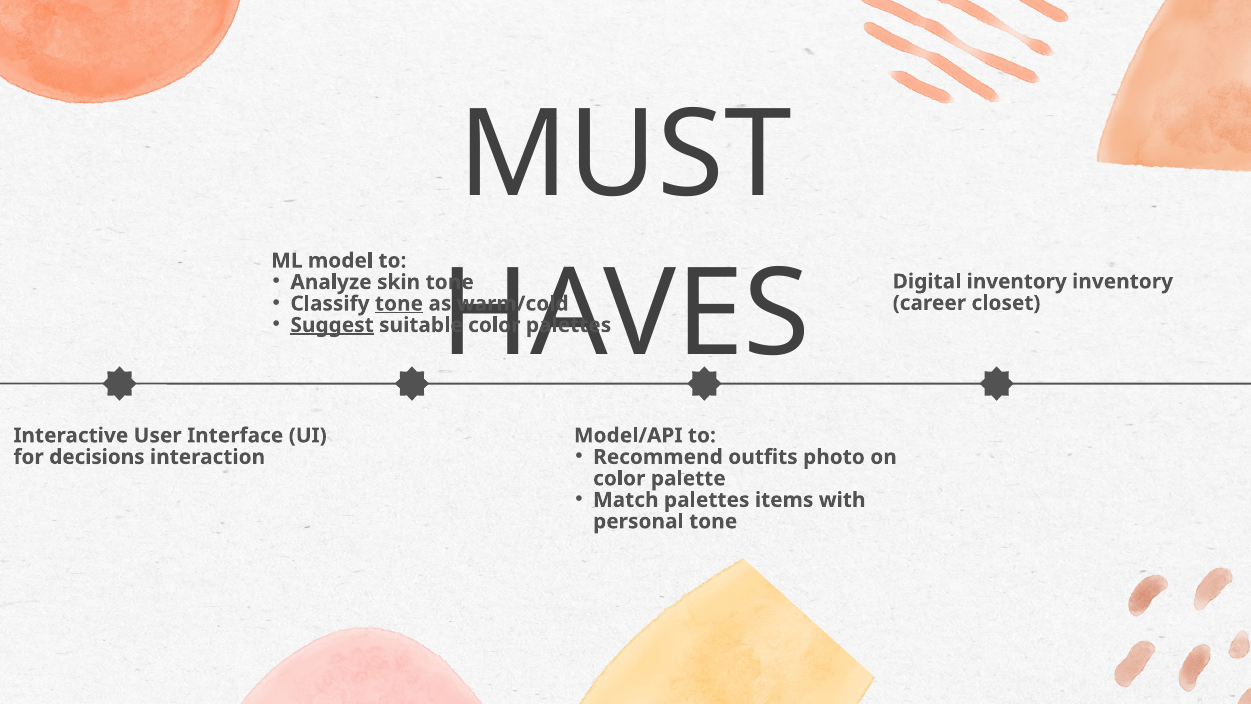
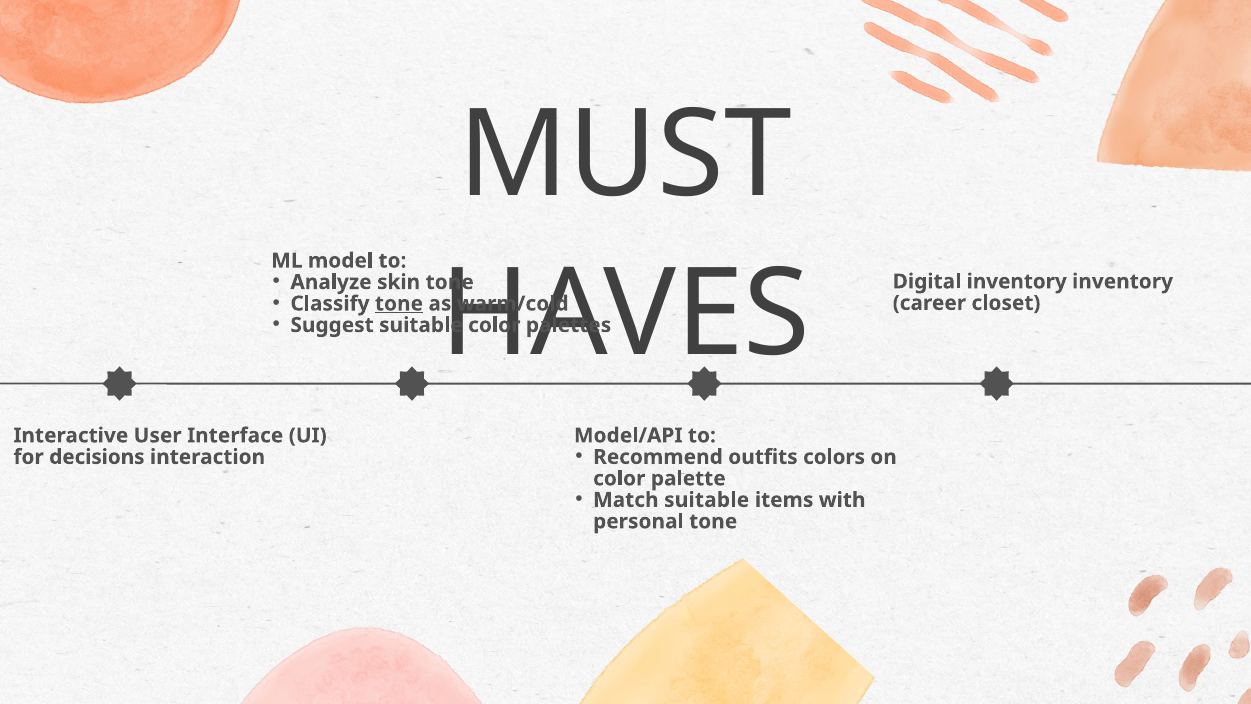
Suggest underline: present -> none (332, 325)
photo: photo -> colors (834, 457)
Match palettes: palettes -> suitable (707, 500)
